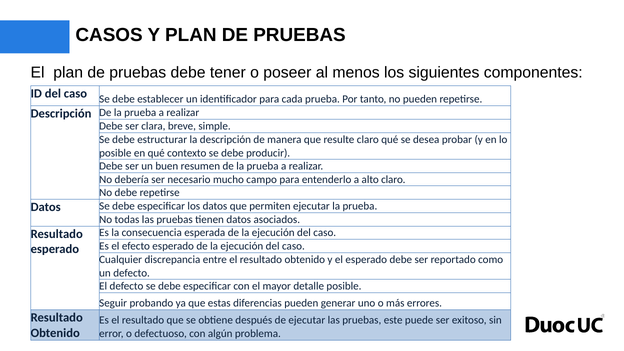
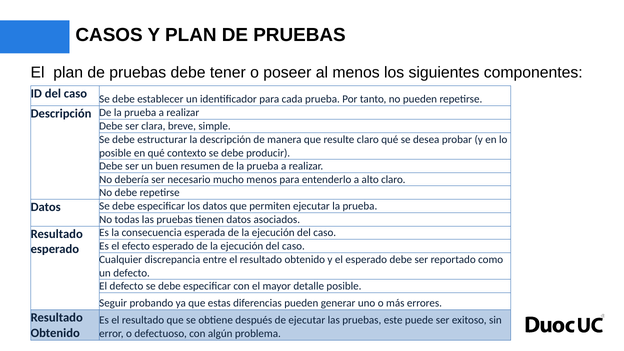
mucho campo: campo -> menos (262, 179)
